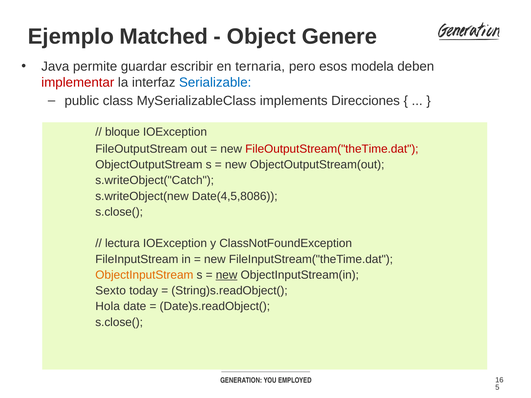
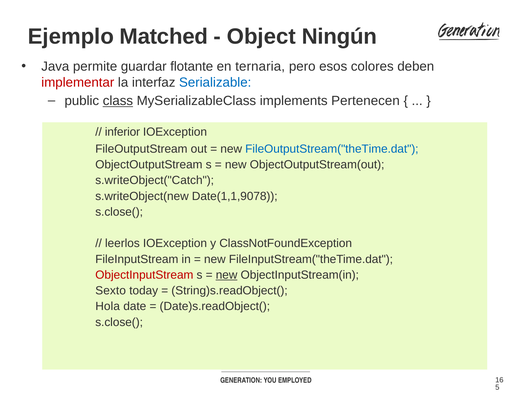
Genere: Genere -> Ningún (339, 37)
escribir: escribir -> flotante (192, 66)
modela: modela -> colores (372, 66)
class underline: none -> present (118, 101)
Direcciones: Direcciones -> Pertenecen (365, 101)
bloque: bloque -> inferior (122, 132)
FileOutputStream("theTime.dat colour: red -> blue (332, 149)
Date(4,5,8086: Date(4,5,8086 -> Date(1,1,9078 (235, 196)
lectura: lectura -> leerlos (122, 244)
ObjectInputStream colour: orange -> red (144, 275)
